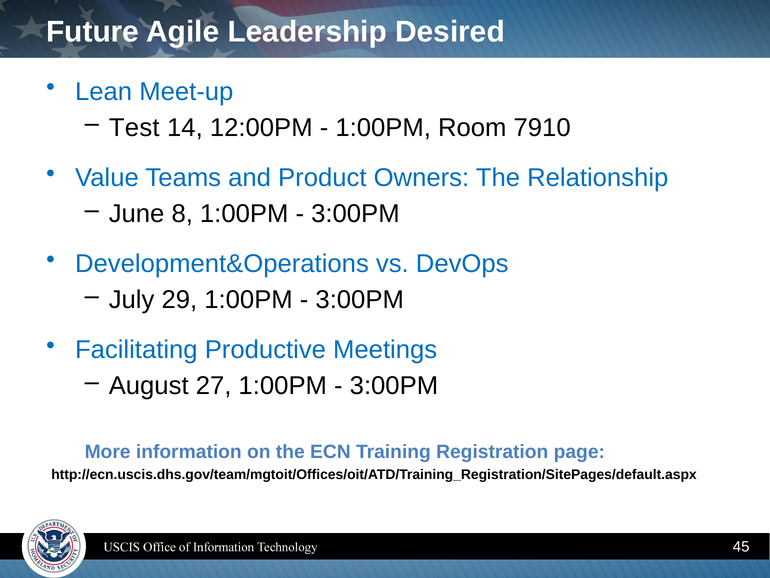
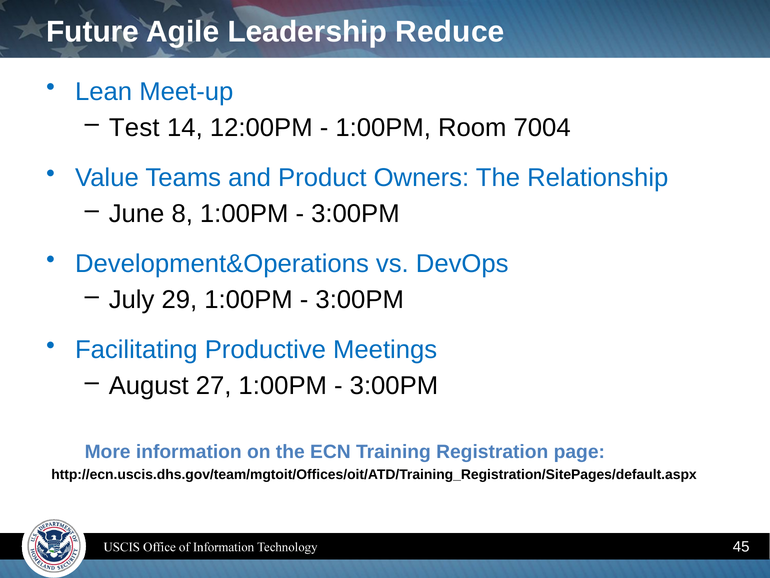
Desired: Desired -> Reduce (450, 32)
7910: 7910 -> 7004 (542, 128)
